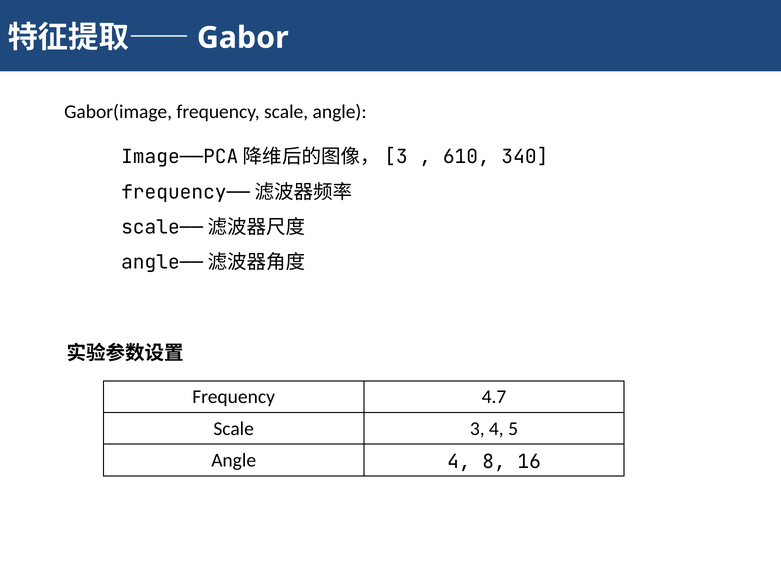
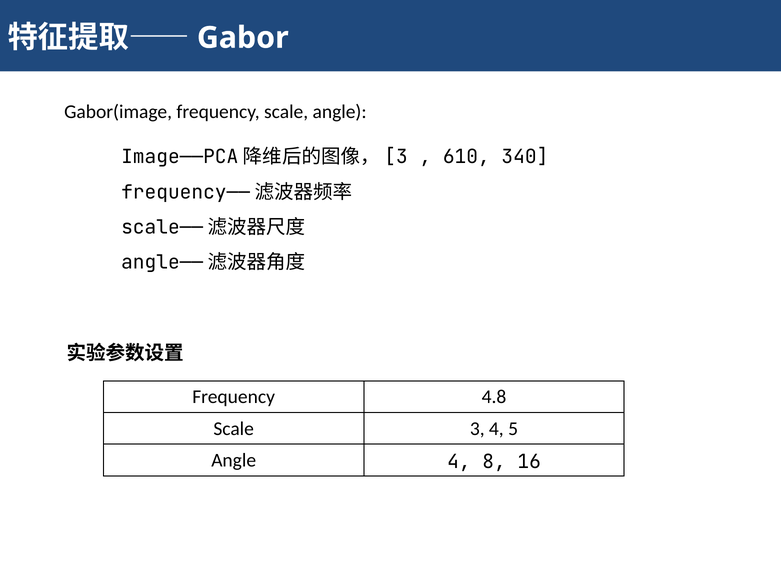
4.7: 4.7 -> 4.8 (494, 397)
